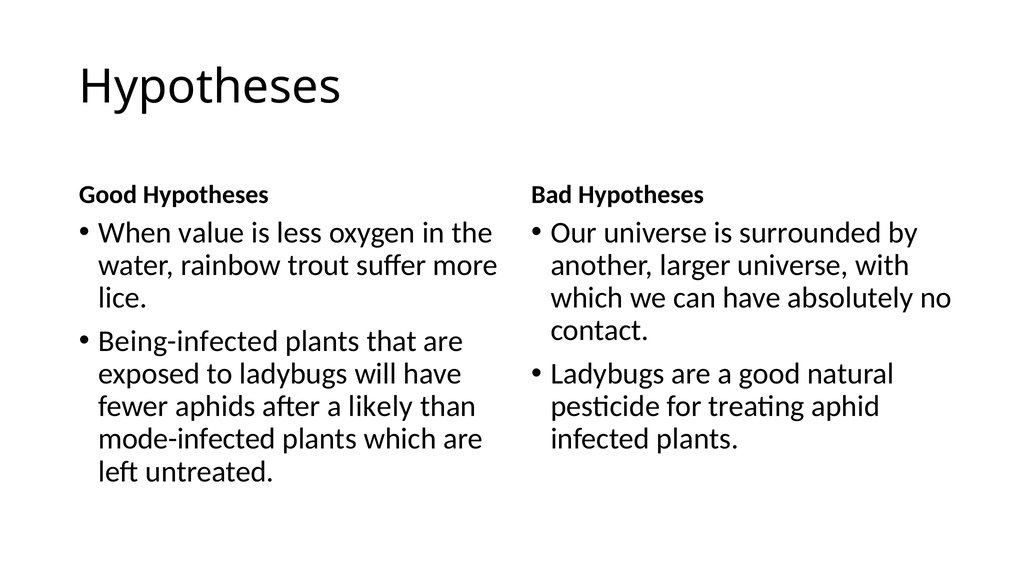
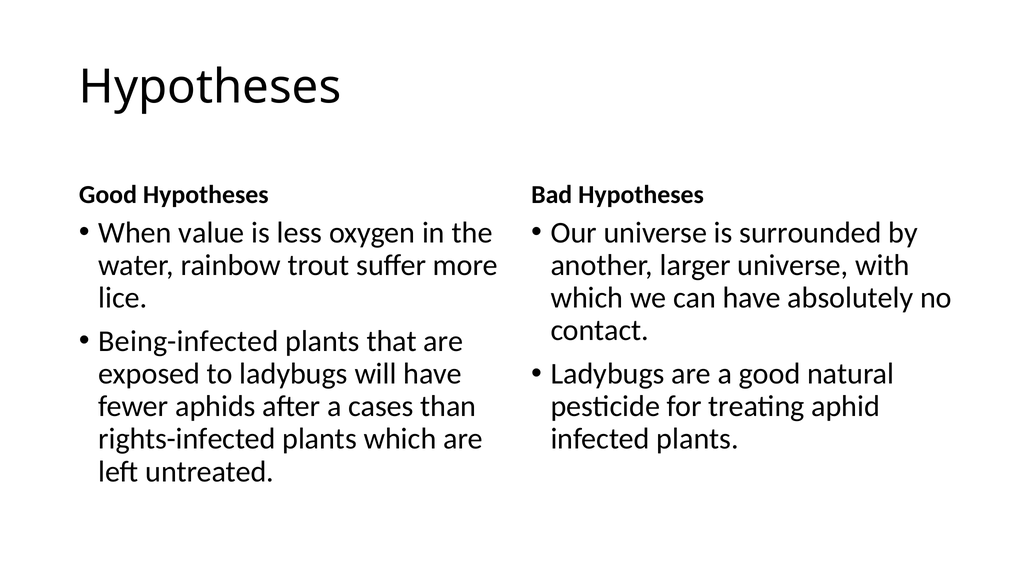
likely: likely -> cases (381, 406)
mode-infected: mode-infected -> rights-infected (187, 439)
